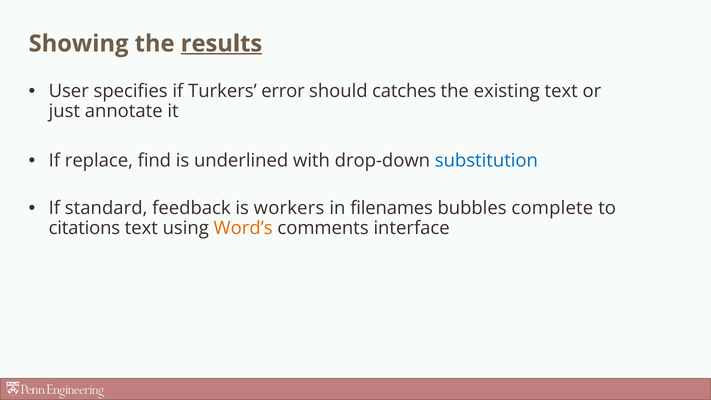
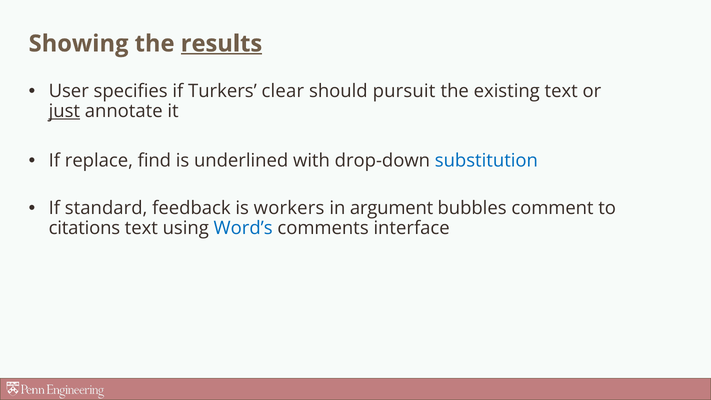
error: error -> clear (283, 91)
catches: catches -> pursuit (404, 91)
just underline: none -> present (64, 111)
filenames: filenames -> argument (392, 208)
complete: complete -> comment (553, 208)
Word’s colour: orange -> blue (243, 228)
